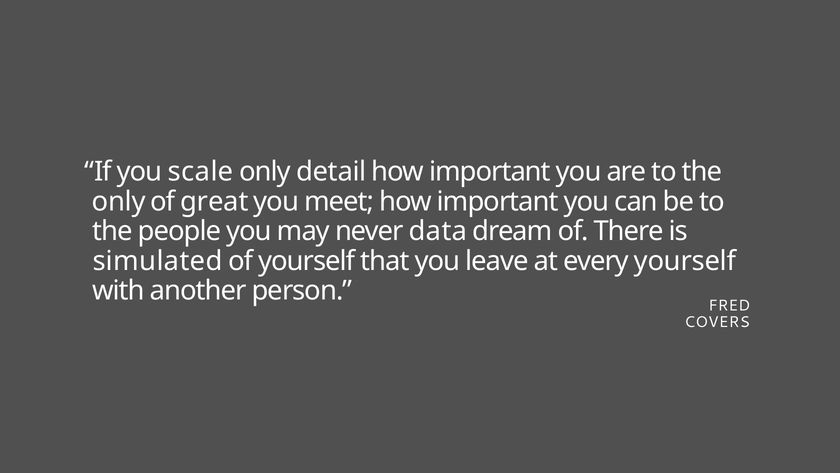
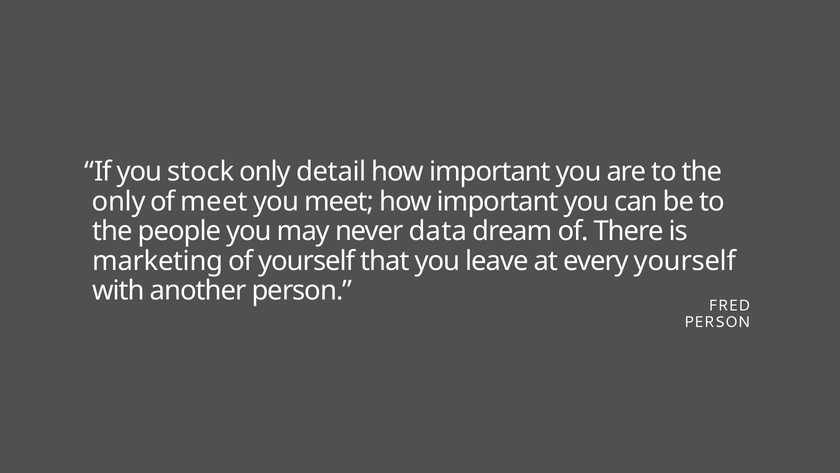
scale: scale -> stock (201, 172)
of great: great -> meet (214, 201)
simulated: simulated -> marketing (158, 261)
COVERS: COVERS -> PERSON (717, 322)
